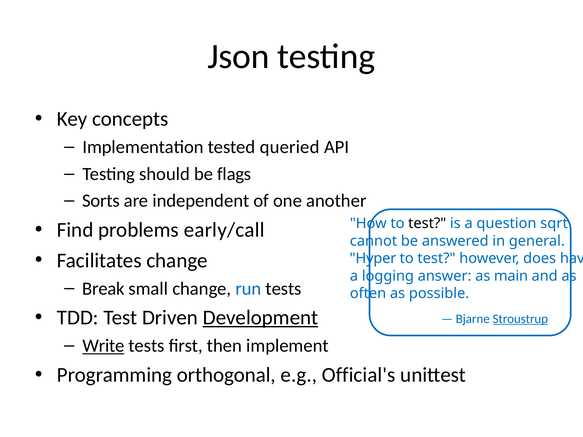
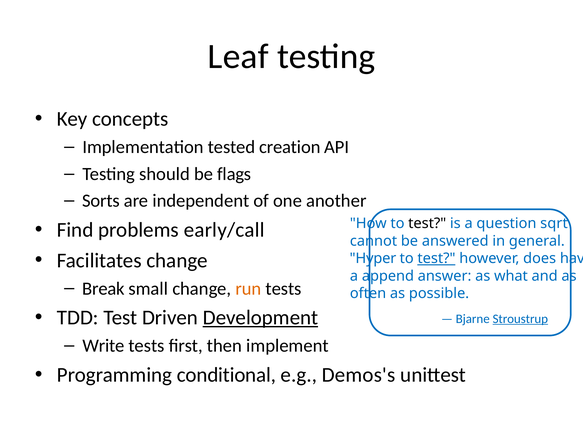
Json: Json -> Leaf (238, 56)
queried: queried -> creation (290, 147)
test underline: none -> present (436, 259)
logging: logging -> append (388, 276)
main: main -> what (511, 276)
run colour: blue -> orange (248, 289)
Write underline: present -> none (103, 346)
orthogonal: orthogonal -> conditional (226, 375)
Official's: Official's -> Demos's (359, 375)
